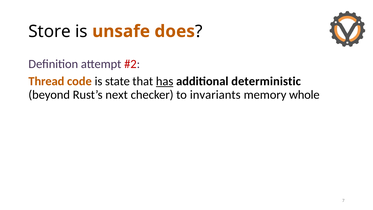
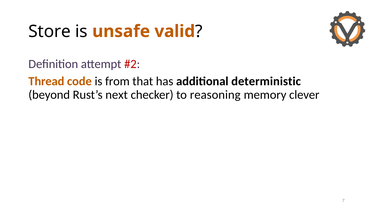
does: does -> valid (175, 31)
state: state -> from (117, 81)
has underline: present -> none (165, 81)
invariants: invariants -> reasoning (215, 95)
whole: whole -> clever (304, 95)
